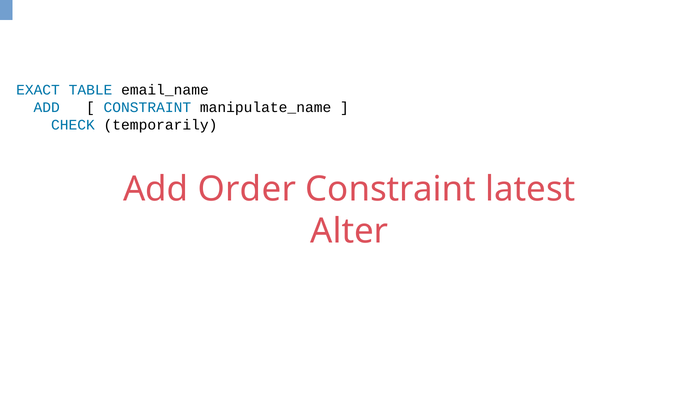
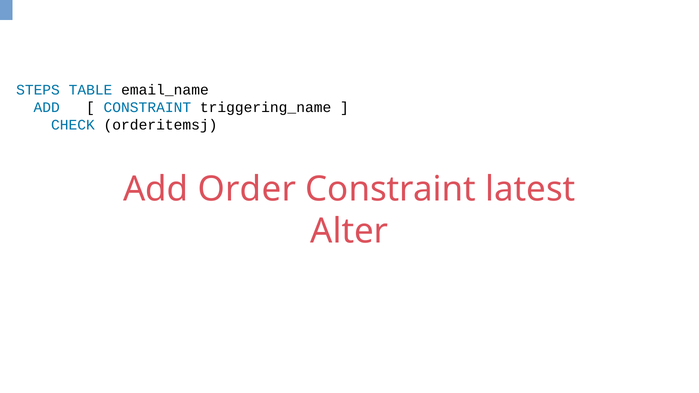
EXACT: EXACT -> STEPS (38, 90)
manipulate_name: manipulate_name -> triggering_name (266, 107)
temporarily: temporarily -> orderitemsj (161, 125)
